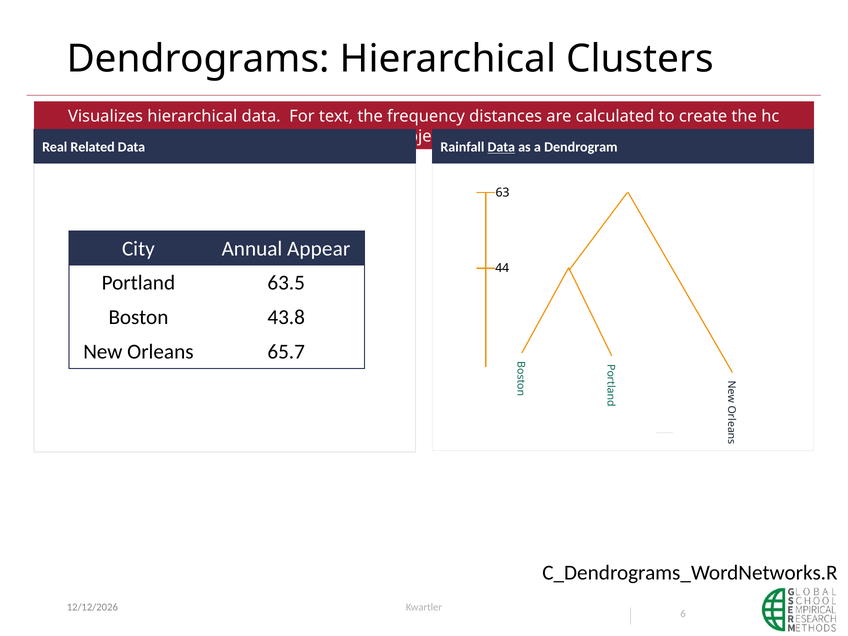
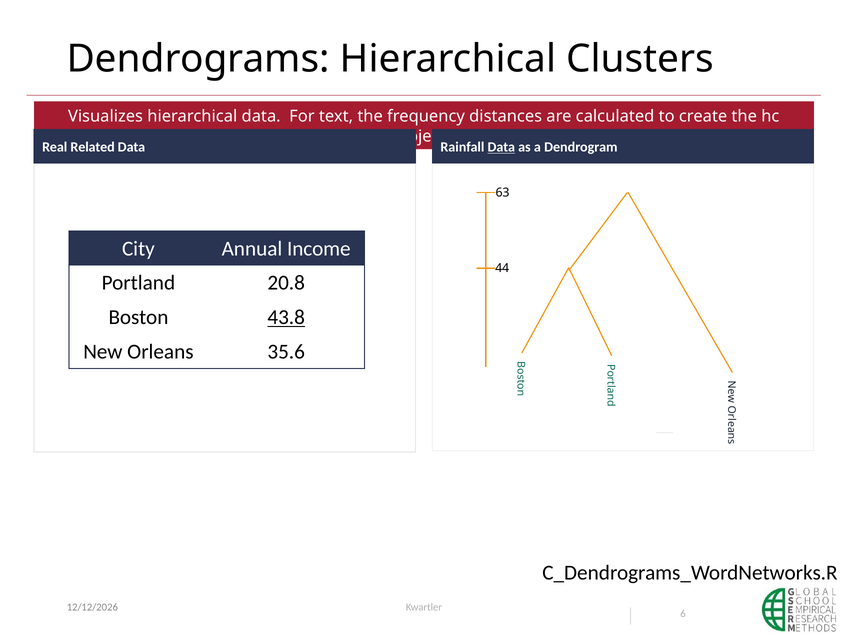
Appear: Appear -> Income (319, 249)
63.5: 63.5 -> 20.8 (286, 283)
43.8 underline: none -> present (286, 317)
65.7: 65.7 -> 35.6 (286, 352)
